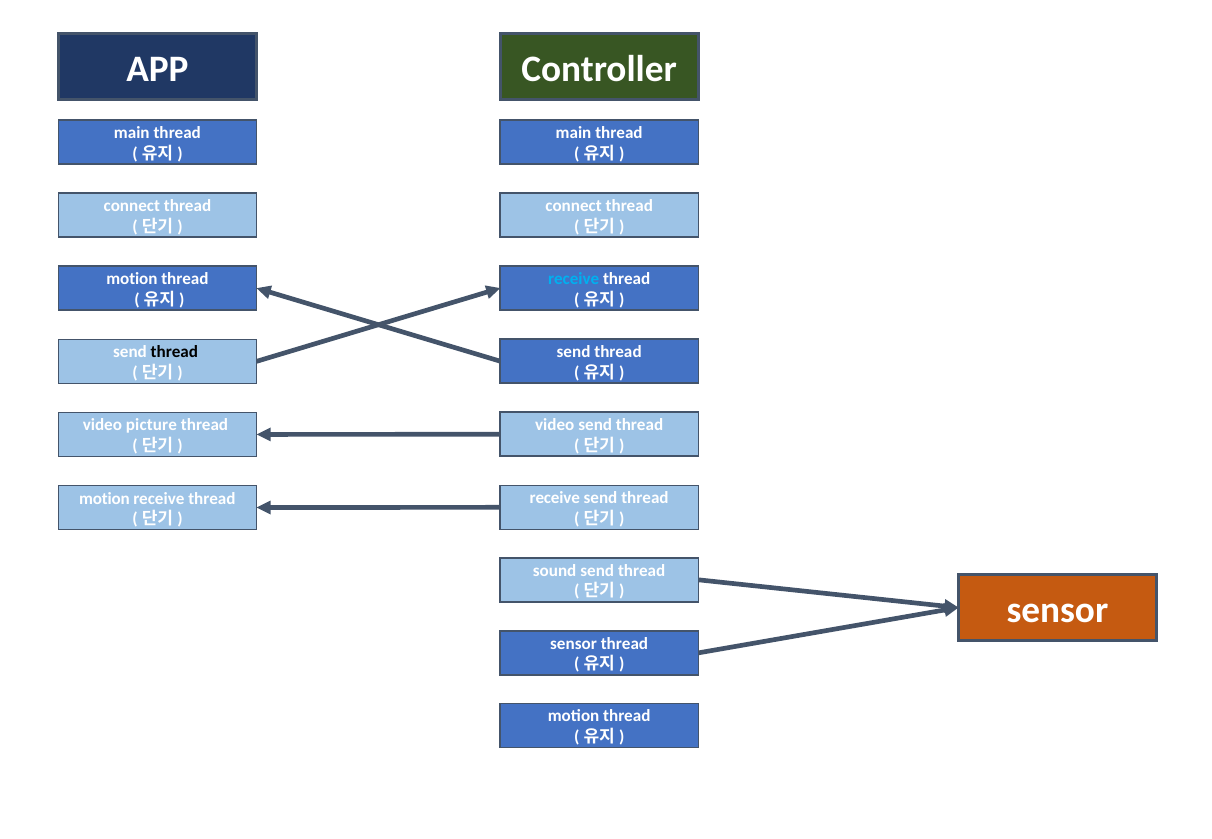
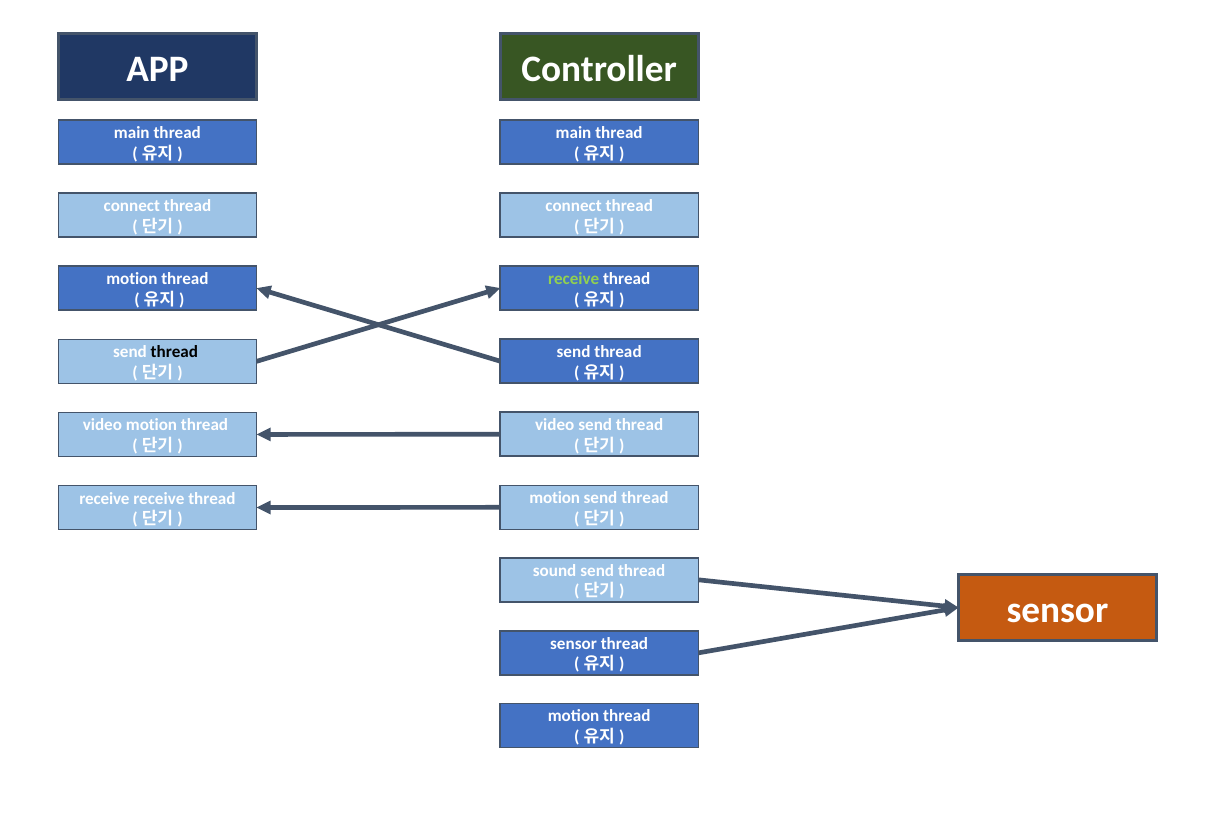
receive colour: light blue -> light green (574, 279)
video picture: picture -> motion (152, 425)
receive: receive -> motion (555, 498)
motion: motion -> receive (104, 499)
